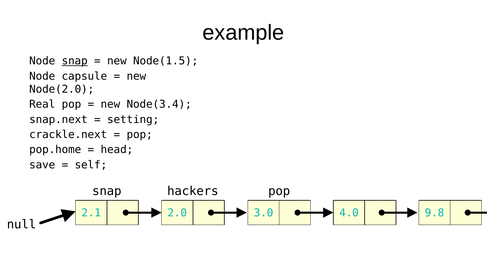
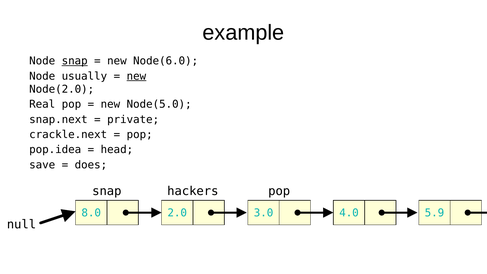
Node(1.5: Node(1.5 -> Node(6.0 (166, 61)
capsule: capsule -> usually (84, 76)
new underline: none -> present (136, 76)
Node(3.4: Node(3.4 -> Node(5.0 (159, 104)
setting: setting -> private (133, 119)
pop.home: pop.home -> pop.idea (55, 150)
self: self -> does (91, 165)
2.1: 2.1 -> 8.0 (91, 213)
9.8: 9.8 -> 5.9 (434, 213)
